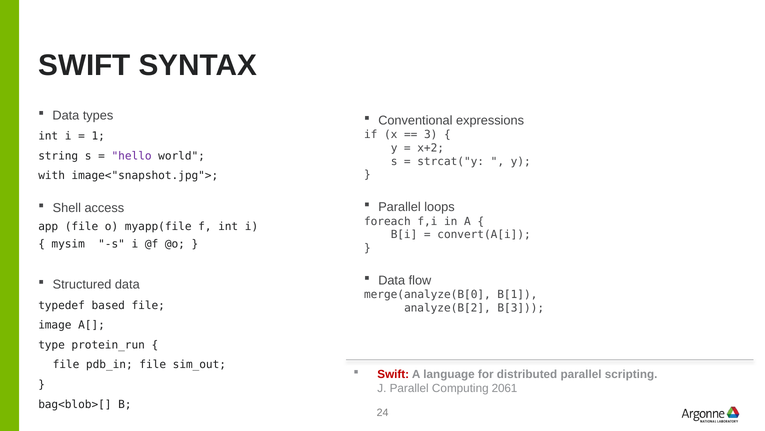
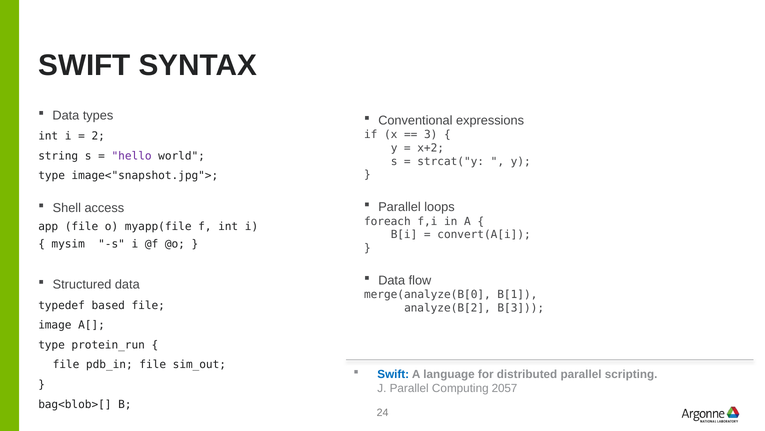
1: 1 -> 2 (98, 136)
with: with -> type (52, 175)
Swift colour: red -> blue (393, 374)
2061: 2061 -> 2057 (504, 388)
